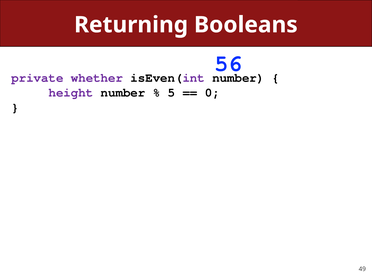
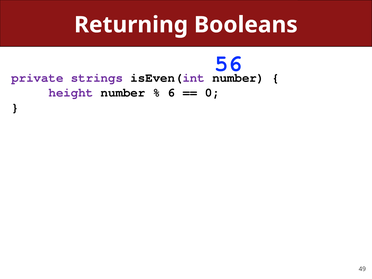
whether: whether -> strings (97, 78)
5: 5 -> 6 (171, 93)
